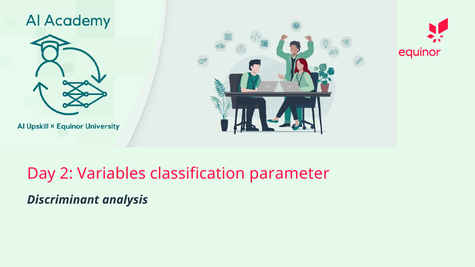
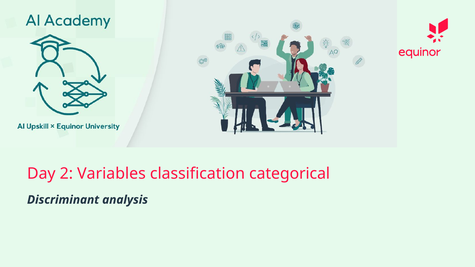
parameter: parameter -> categorical (290, 174)
